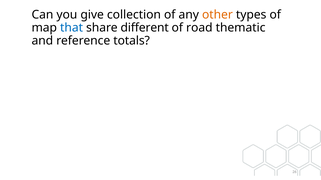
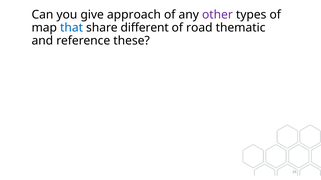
collection: collection -> approach (134, 15)
other colour: orange -> purple (217, 15)
totals: totals -> these (132, 41)
